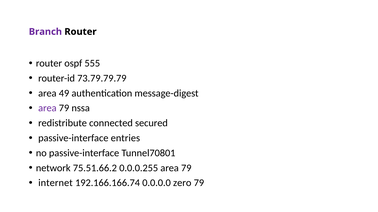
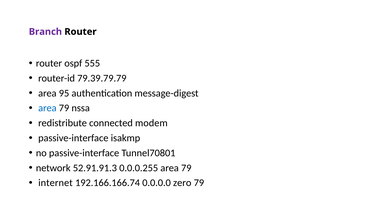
73.79.79.79: 73.79.79.79 -> 79.39.79.79 (102, 78)
49: 49 -> 95 (64, 93)
area colour: purple -> blue (47, 108)
secured: secured -> modem (151, 123)
entries: entries -> isakmp (125, 138)
75.51.66.2: 75.51.66.2 -> 52.91.91.3 (95, 168)
